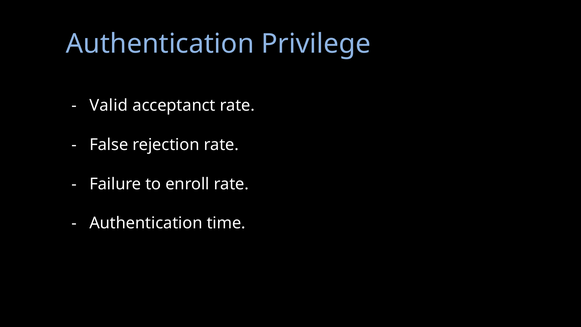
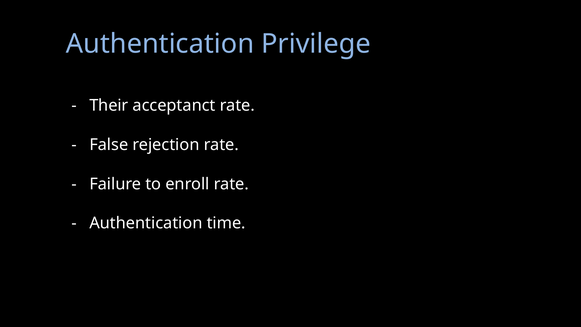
Valid: Valid -> Their (109, 105)
